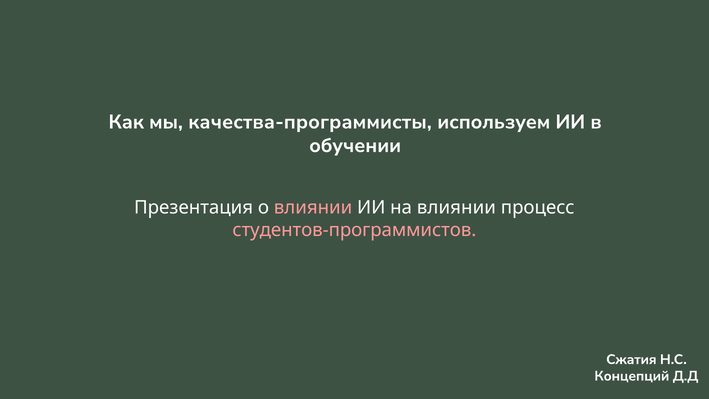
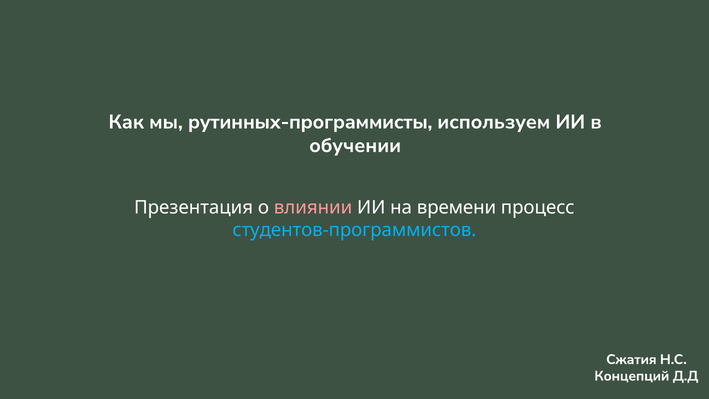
качества-программисты: качества-программисты -> рутинных-программисты (310, 122)
на влиянии: влиянии -> времени (456, 207)
студентов-программистов colour: pink -> light blue (354, 230)
